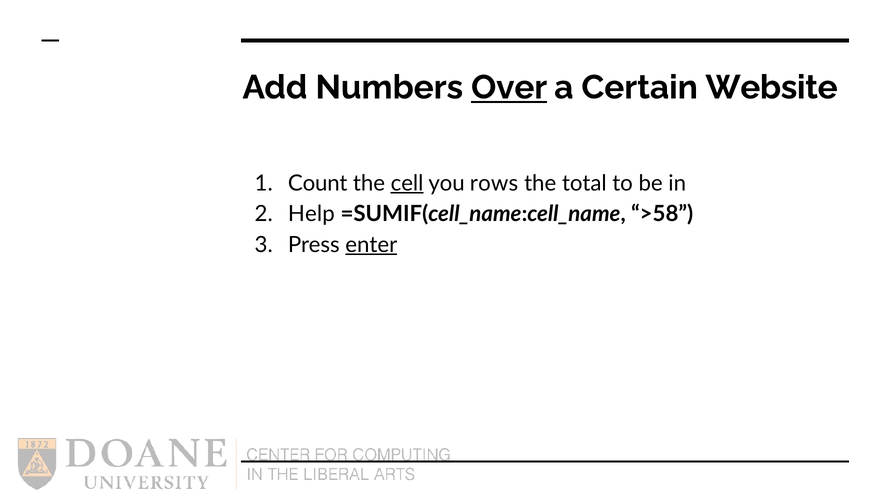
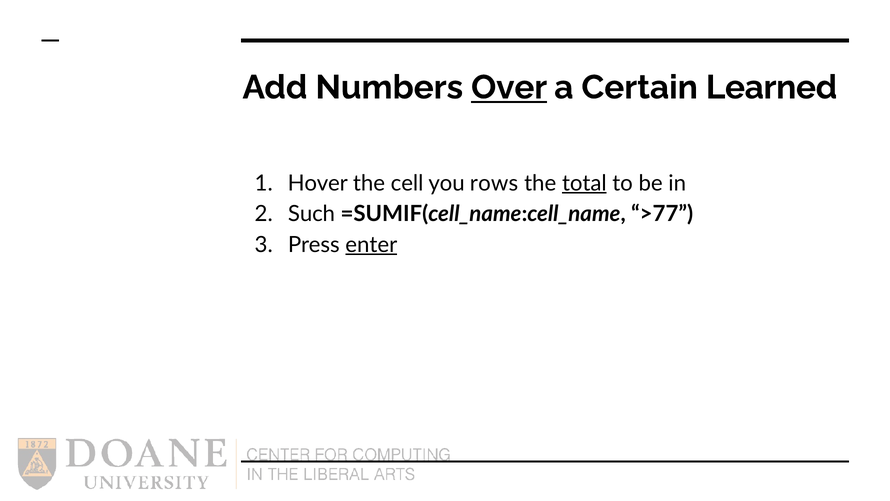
Website: Website -> Learned (772, 87)
Count: Count -> Hover (318, 183)
cell underline: present -> none (407, 183)
total underline: none -> present (584, 183)
Help: Help -> Such (312, 214)
>58: >58 -> >77 (662, 214)
